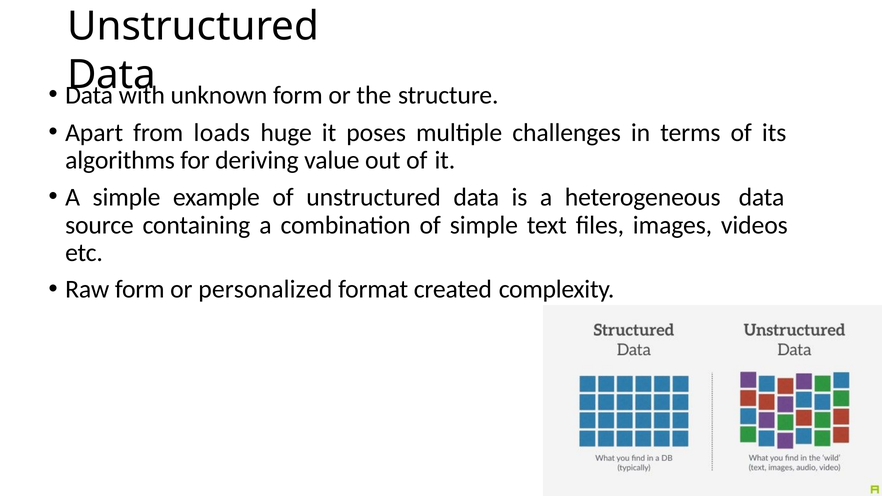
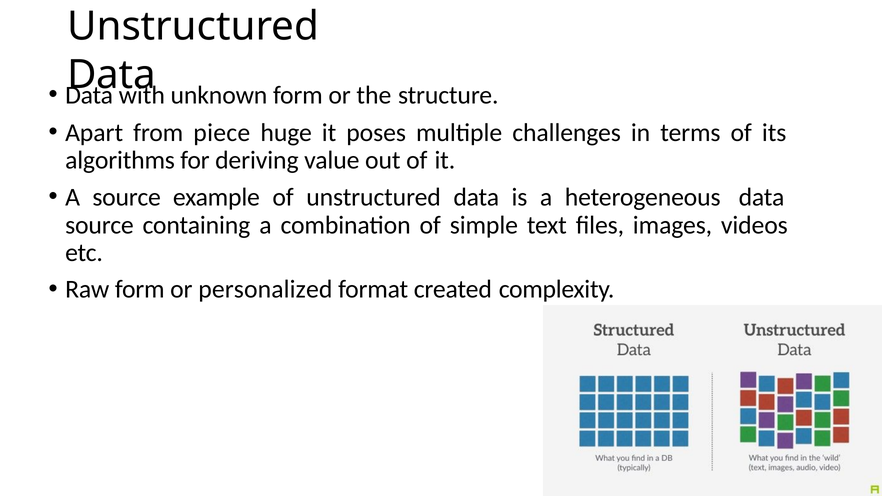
loads: loads -> piece (222, 133)
A simple: simple -> source (127, 197)
